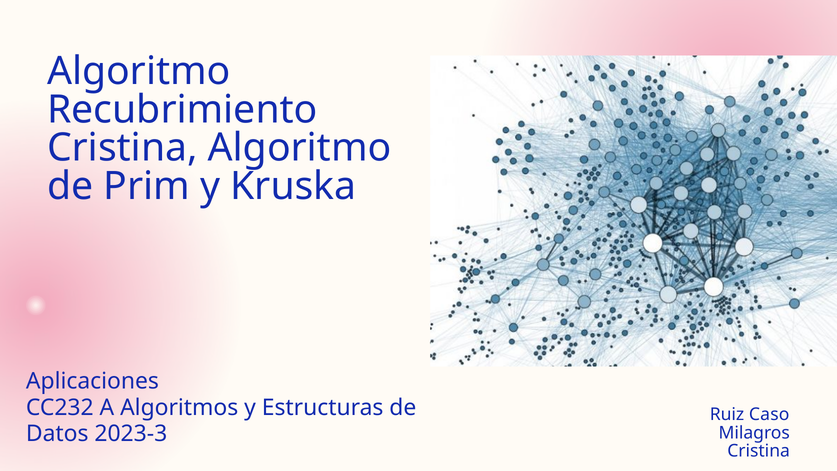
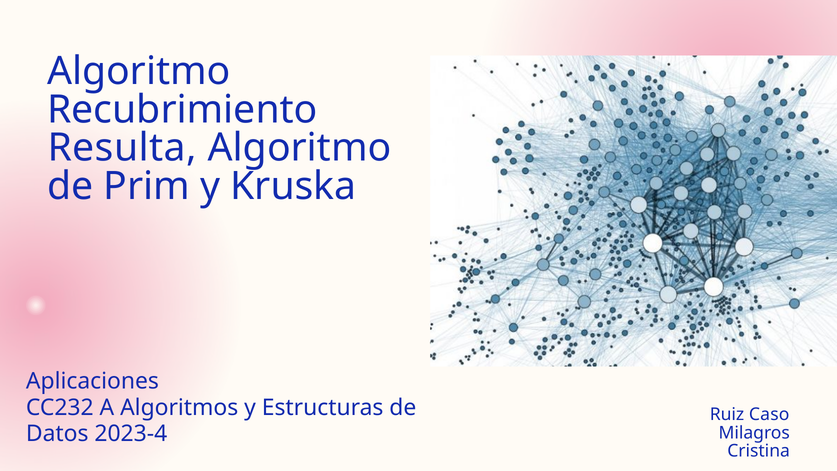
Cristina: Cristina -> Resulta (122, 148)
2023-3: 2023-3 -> 2023-4 (131, 433)
